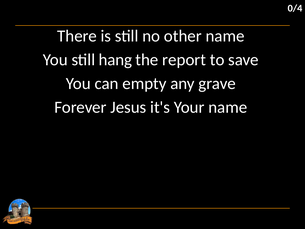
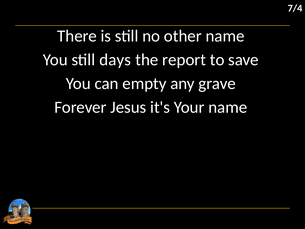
0/4: 0/4 -> 7/4 (295, 8)
hang: hang -> days (115, 60)
